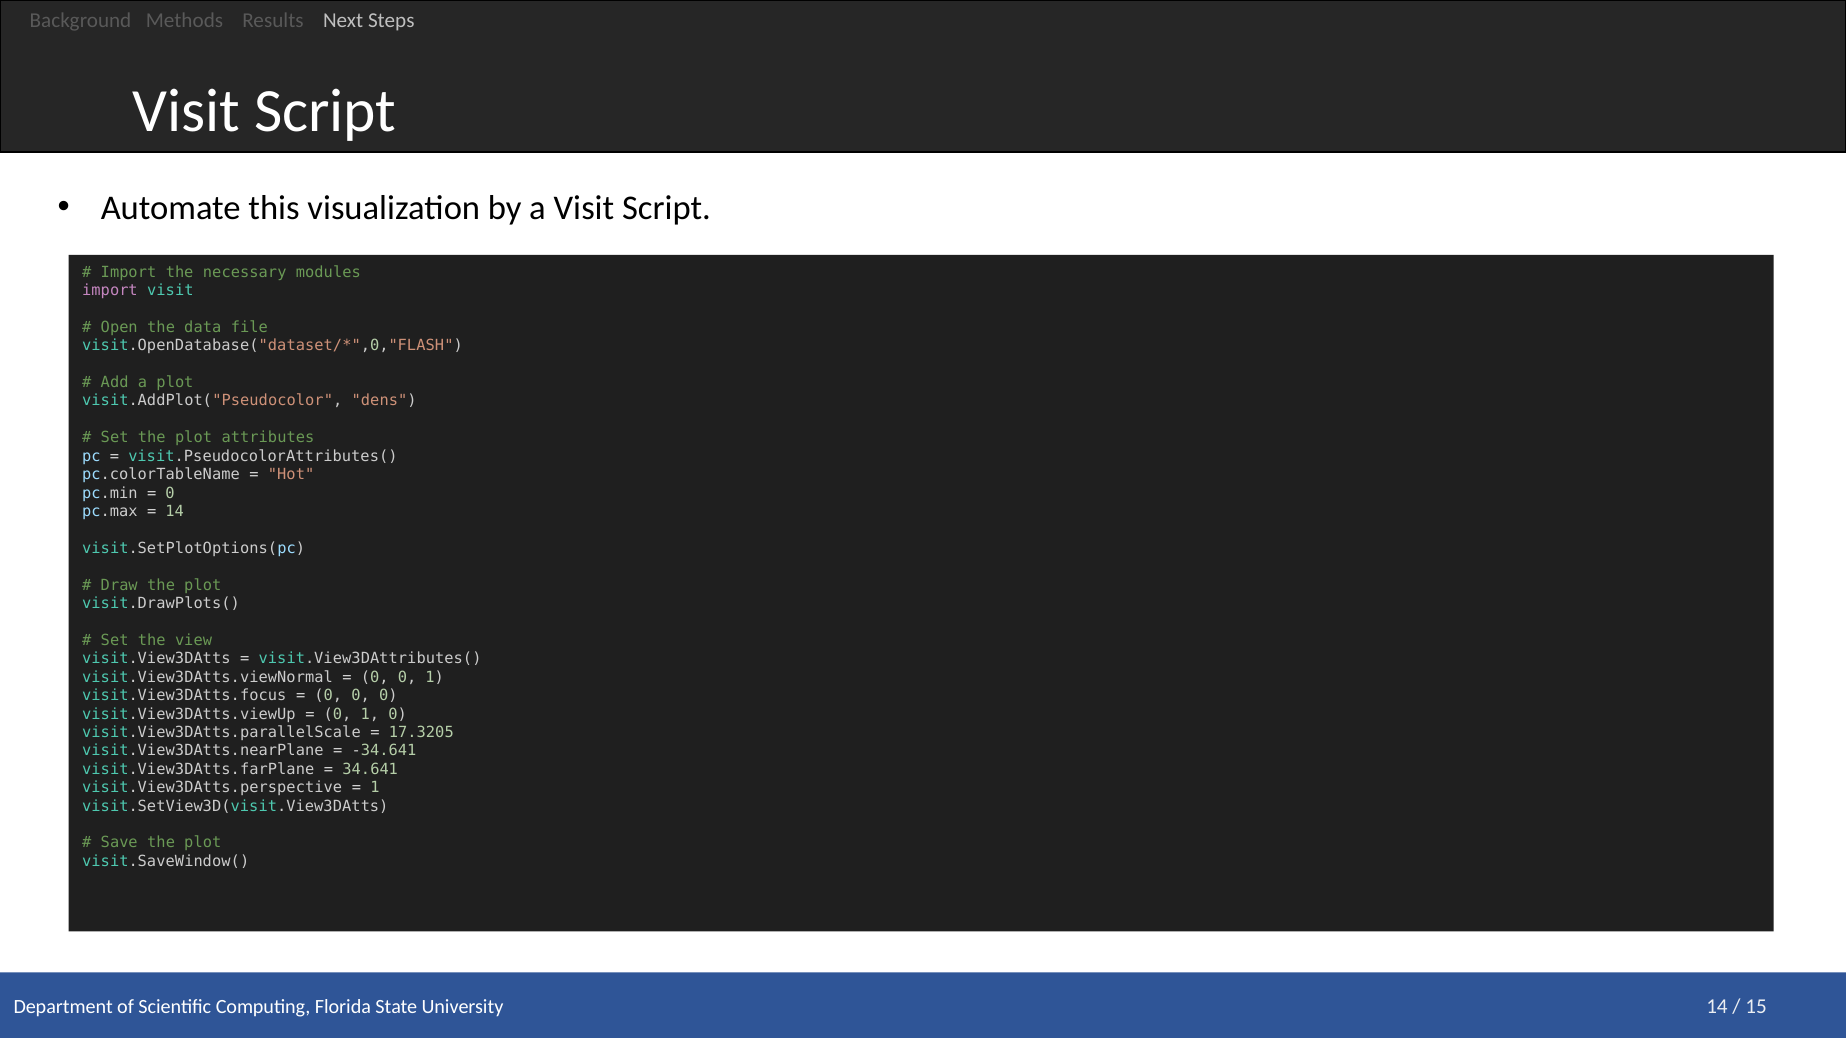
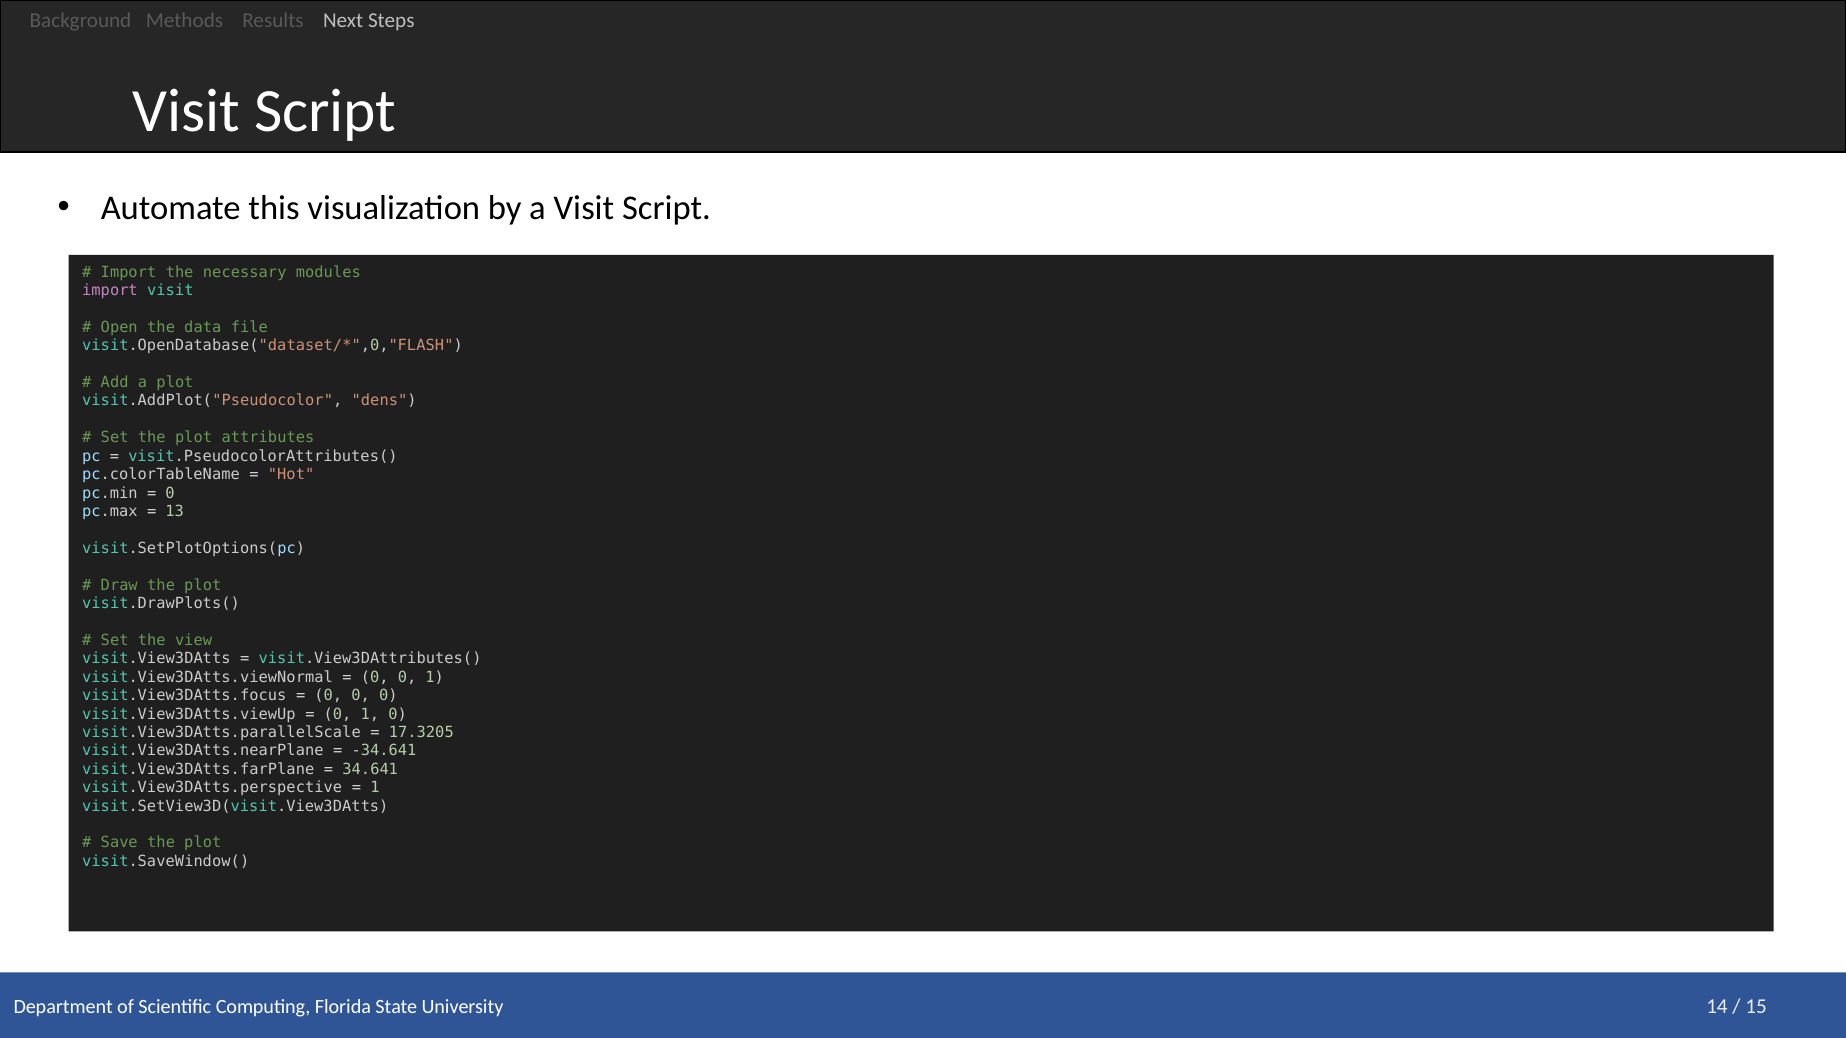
14: 14 -> 13 (175, 512)
